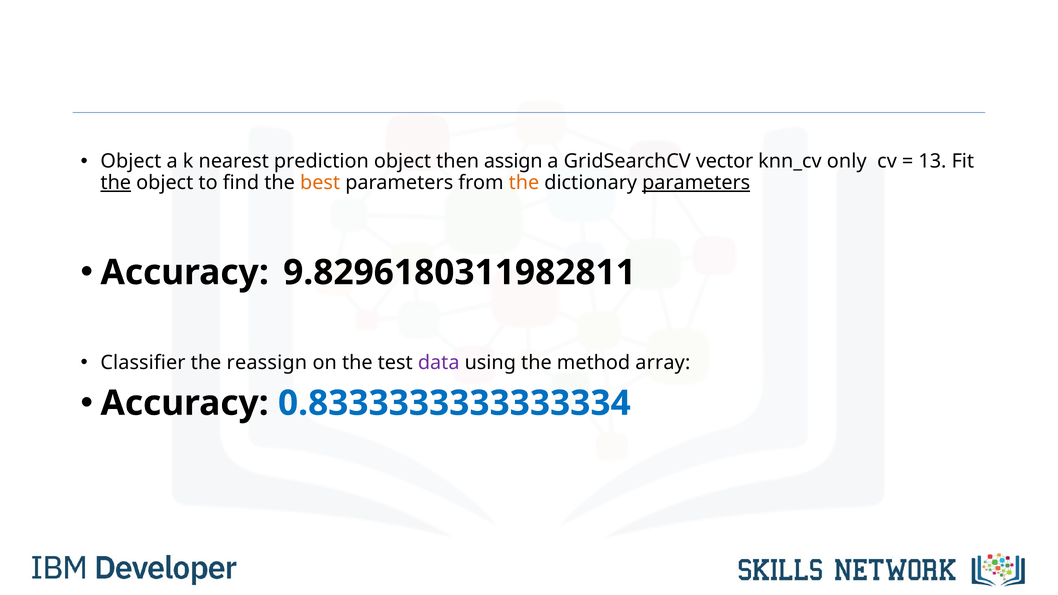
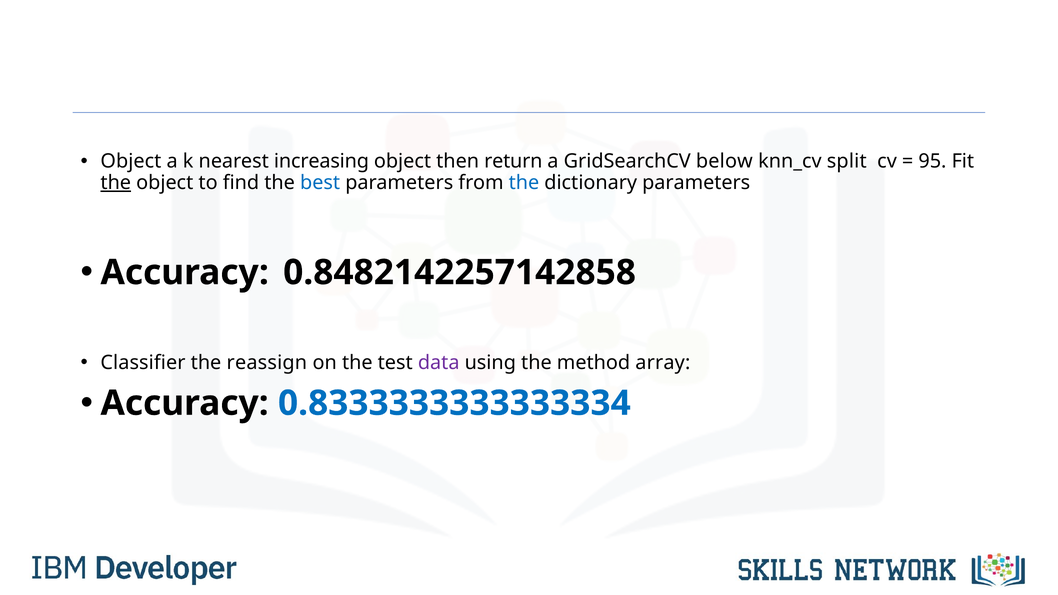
prediction: prediction -> increasing (321, 161)
assign: assign -> return (513, 161)
vector: vector -> below (724, 161)
only: only -> split (847, 161)
13: 13 -> 95 (932, 161)
best colour: orange -> blue (320, 183)
the colour: orange -> blue (524, 183)
parameters underline: present -> none (696, 183)
9.8296180311982811: 9.8296180311982811 -> 0.8482142257142858 (460, 273)
